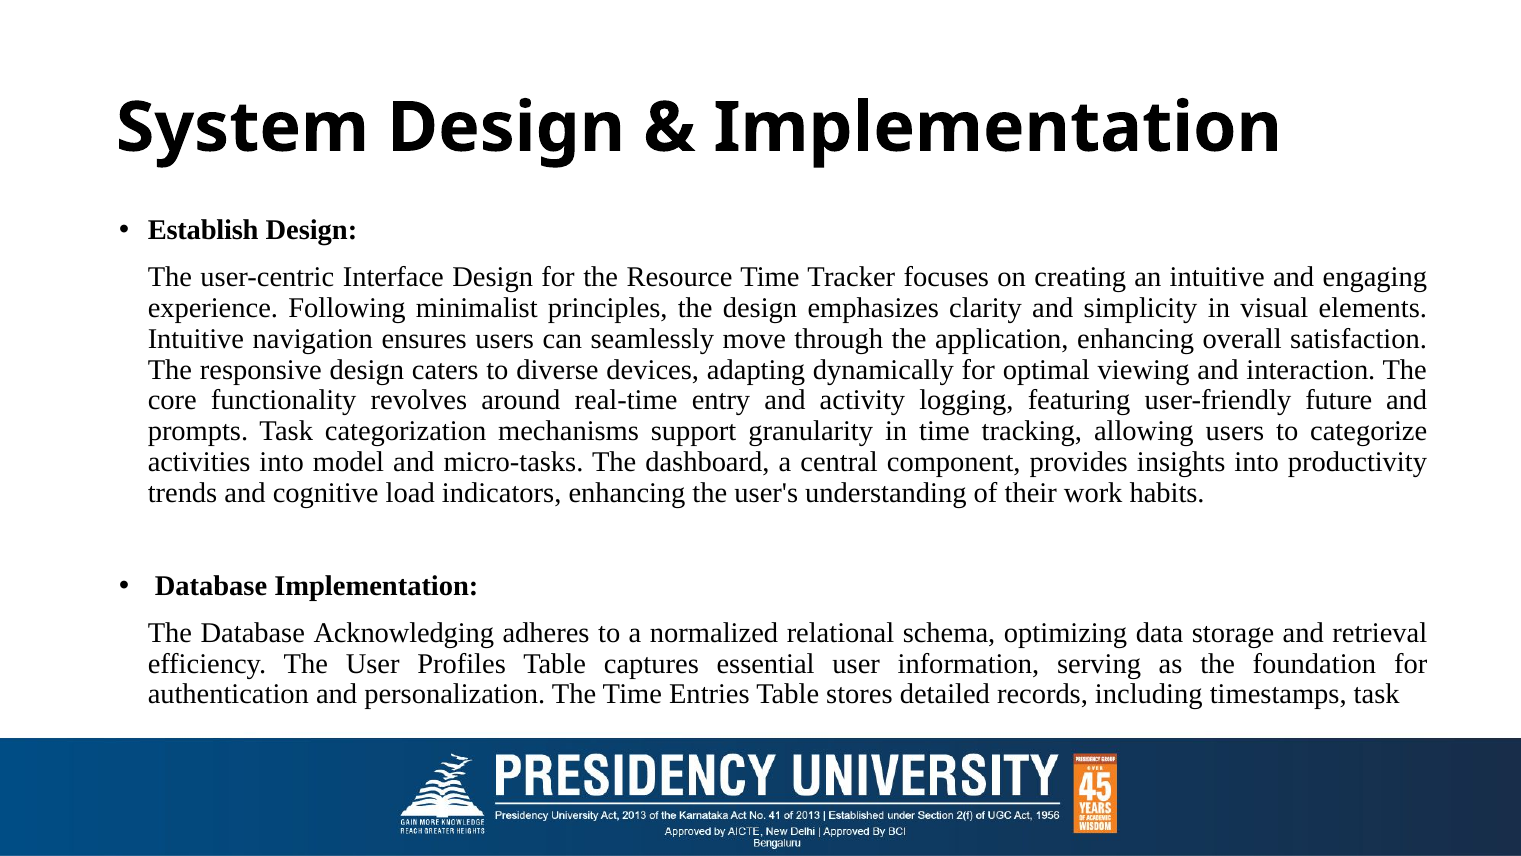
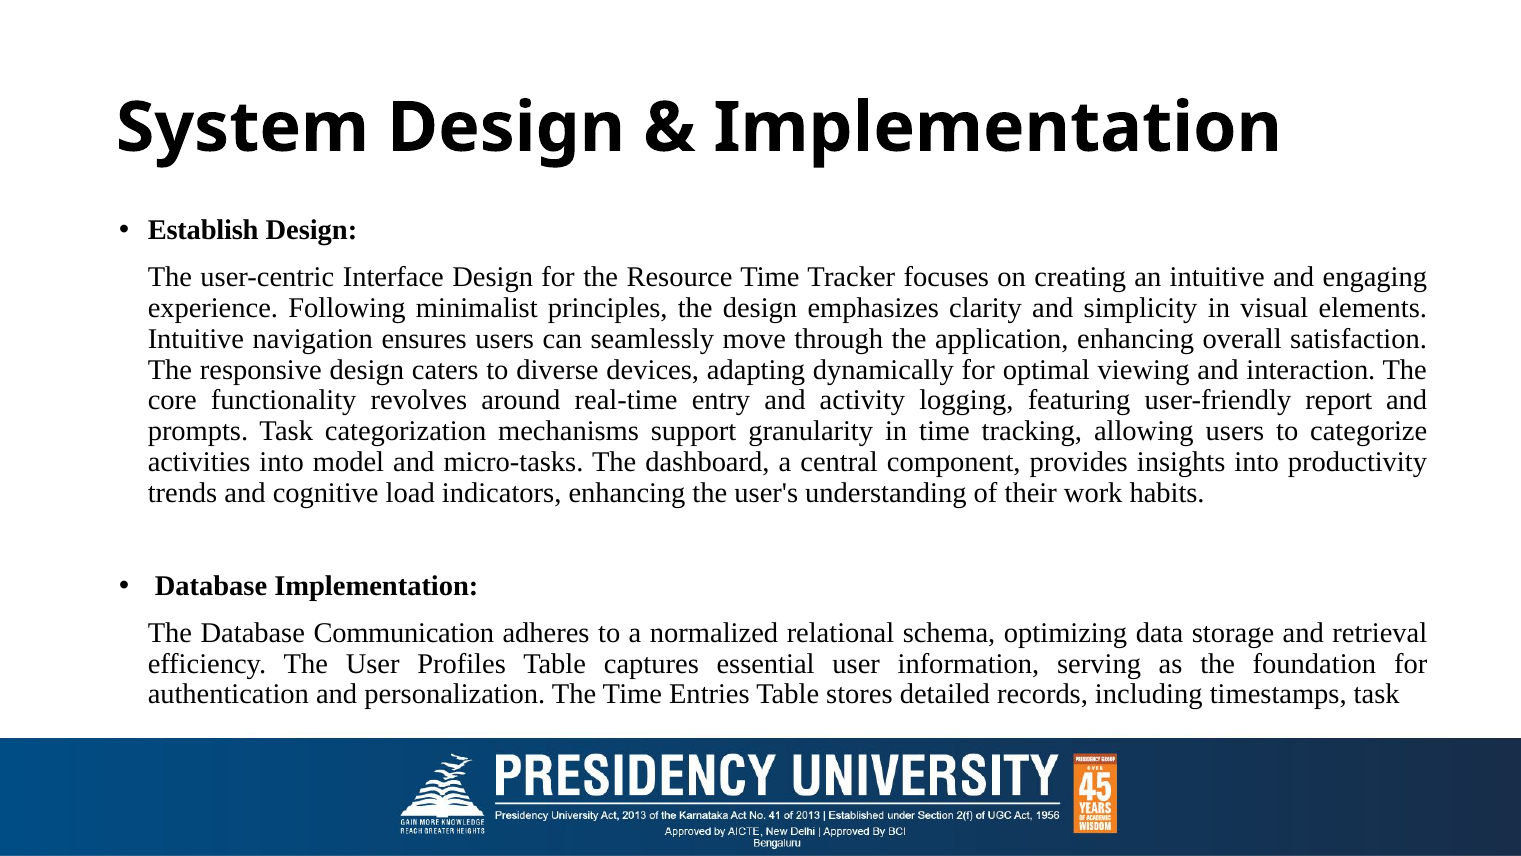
future: future -> report (1339, 400)
Acknowledging: Acknowledging -> Communication (404, 633)
